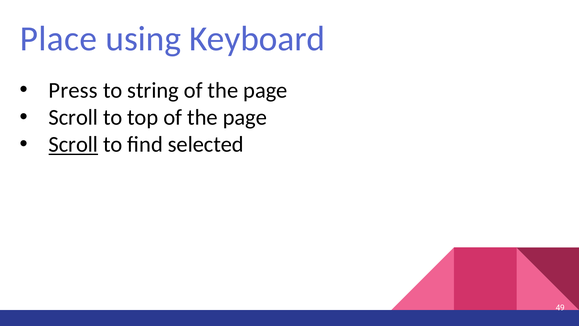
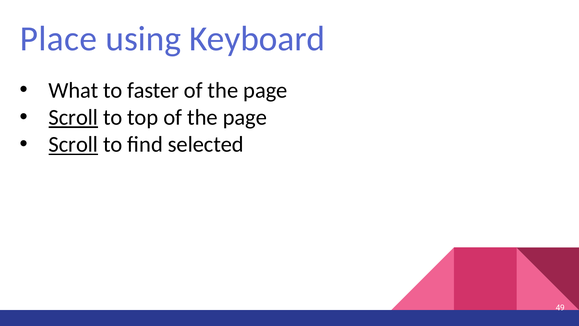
Press: Press -> What (73, 90)
string: string -> faster (153, 90)
Scroll underline: none -> present (73, 117)
